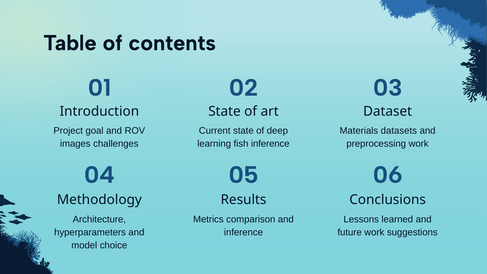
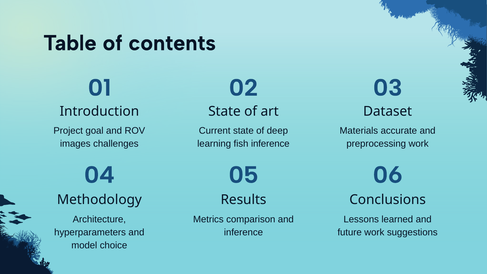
datasets: datasets -> accurate (399, 131)
